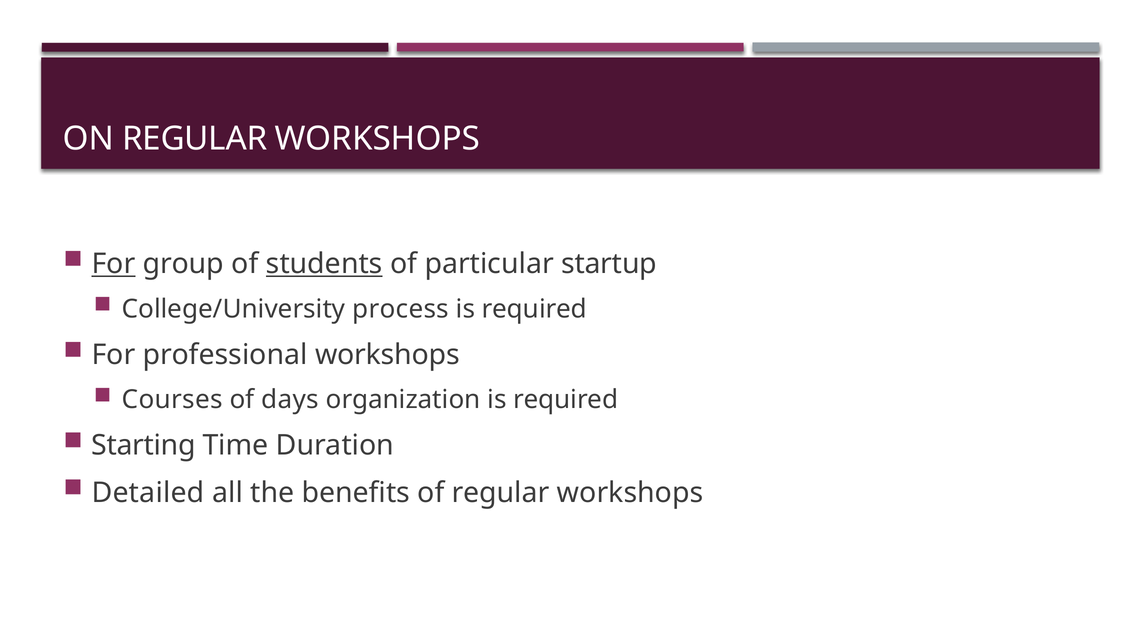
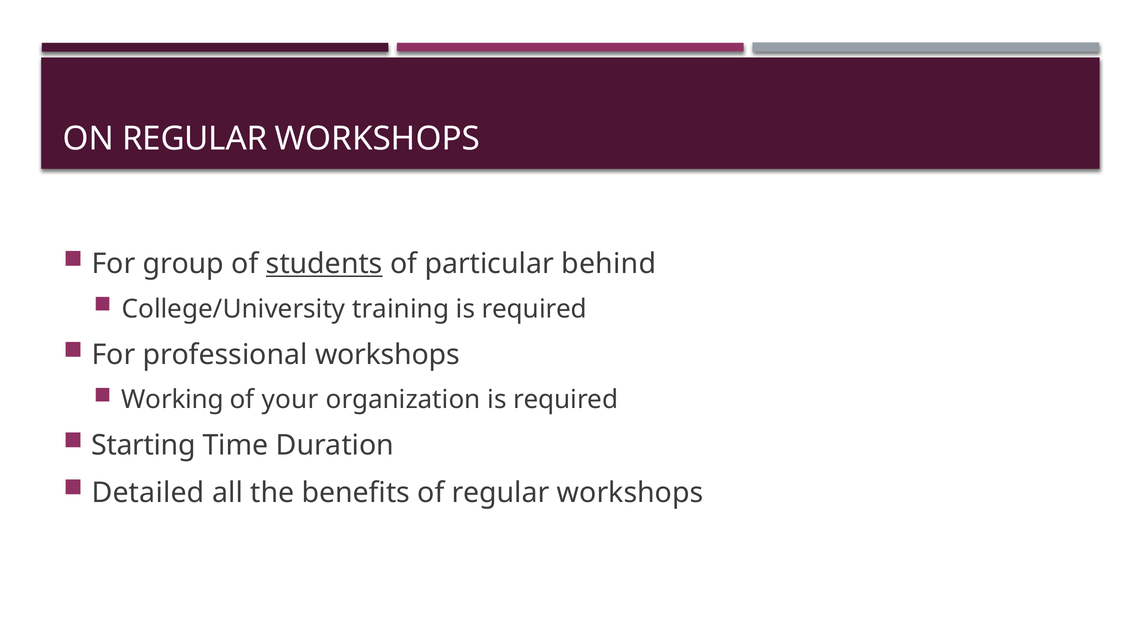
For underline: present -> none (113, 264)
startup: startup -> behind (609, 264)
process: process -> training (401, 309)
Courses: Courses -> Working (173, 400)
days: days -> your (290, 400)
